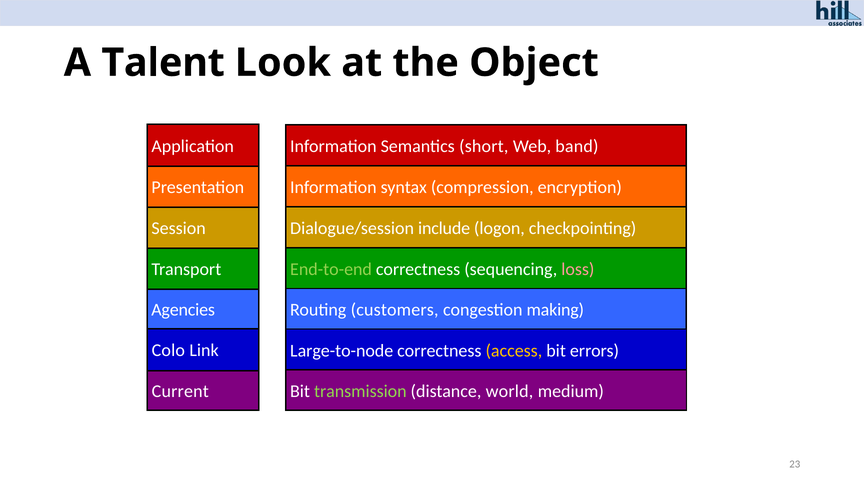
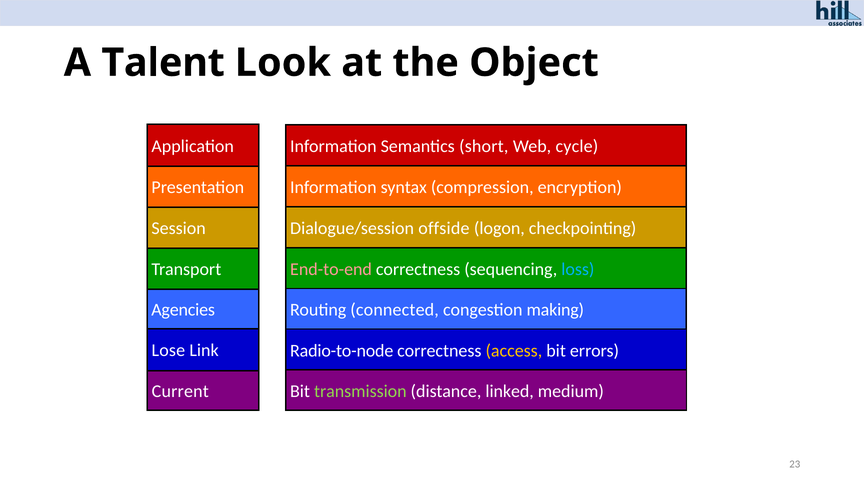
band: band -> cycle (577, 147)
include: include -> offside (444, 228)
End-to-end colour: light green -> pink (331, 269)
loss colour: pink -> light blue (578, 269)
customers: customers -> connected (395, 310)
Colo: Colo -> Lose (168, 351)
Large-to-node: Large-to-node -> Radio-to-node (342, 351)
world: world -> linked (510, 391)
